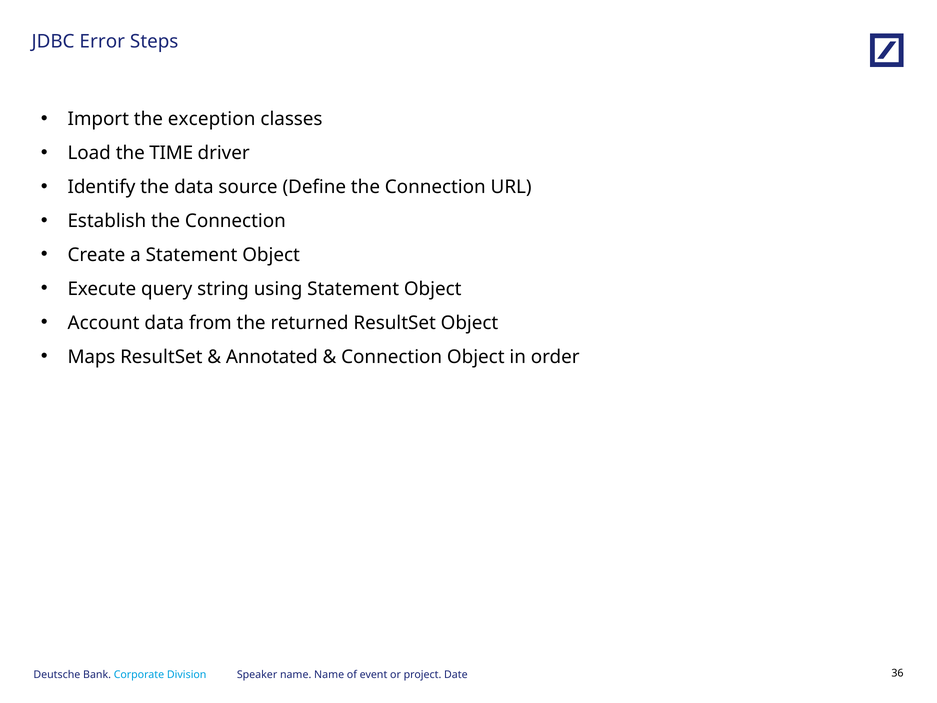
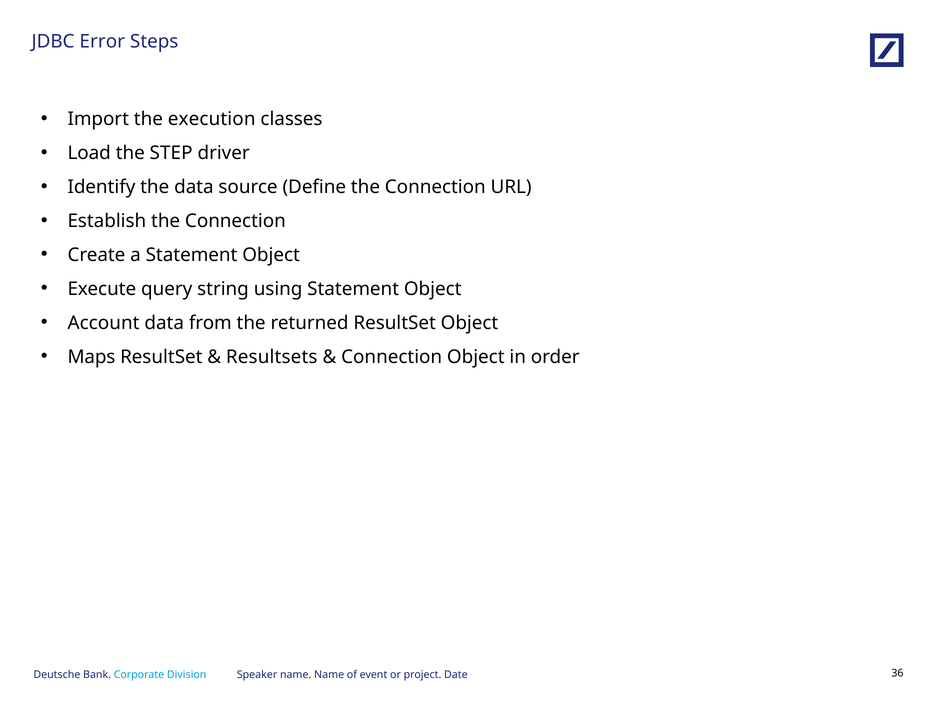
exception: exception -> execution (212, 119)
TIME: TIME -> STEP (171, 153)
Annotated: Annotated -> Resultsets (272, 357)
